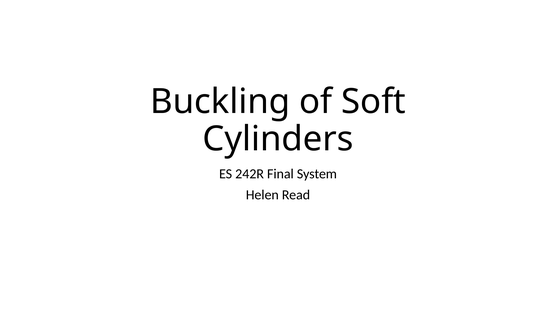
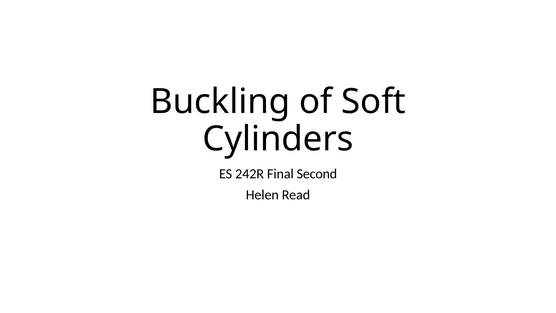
System: System -> Second (317, 174)
